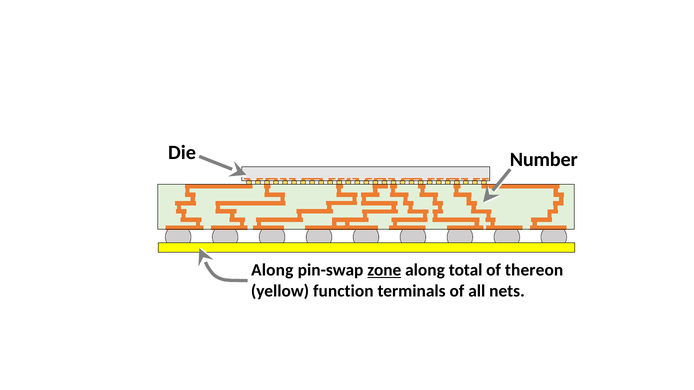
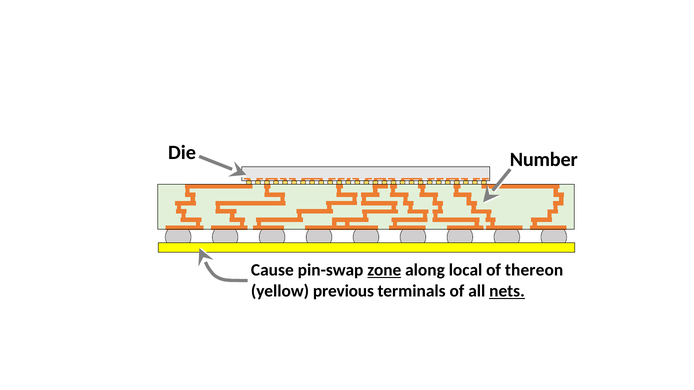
Along: Along -> Cause (272, 270)
total: total -> local (466, 270)
function: function -> previous (343, 291)
nets underline: none -> present (507, 291)
